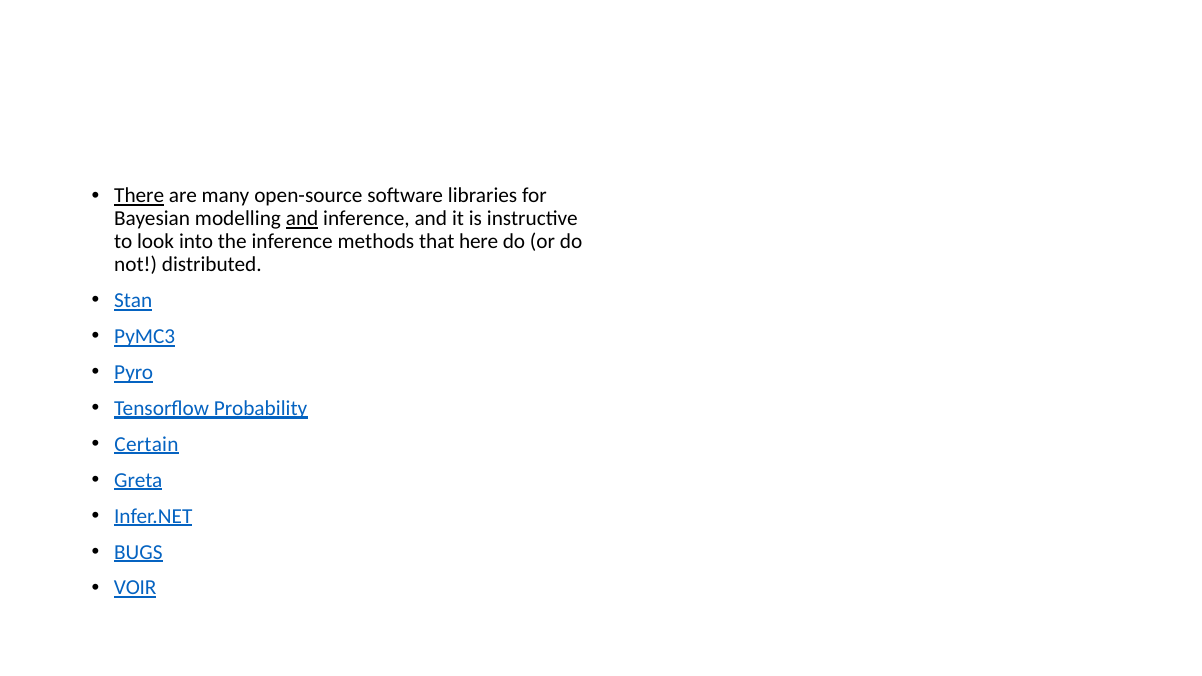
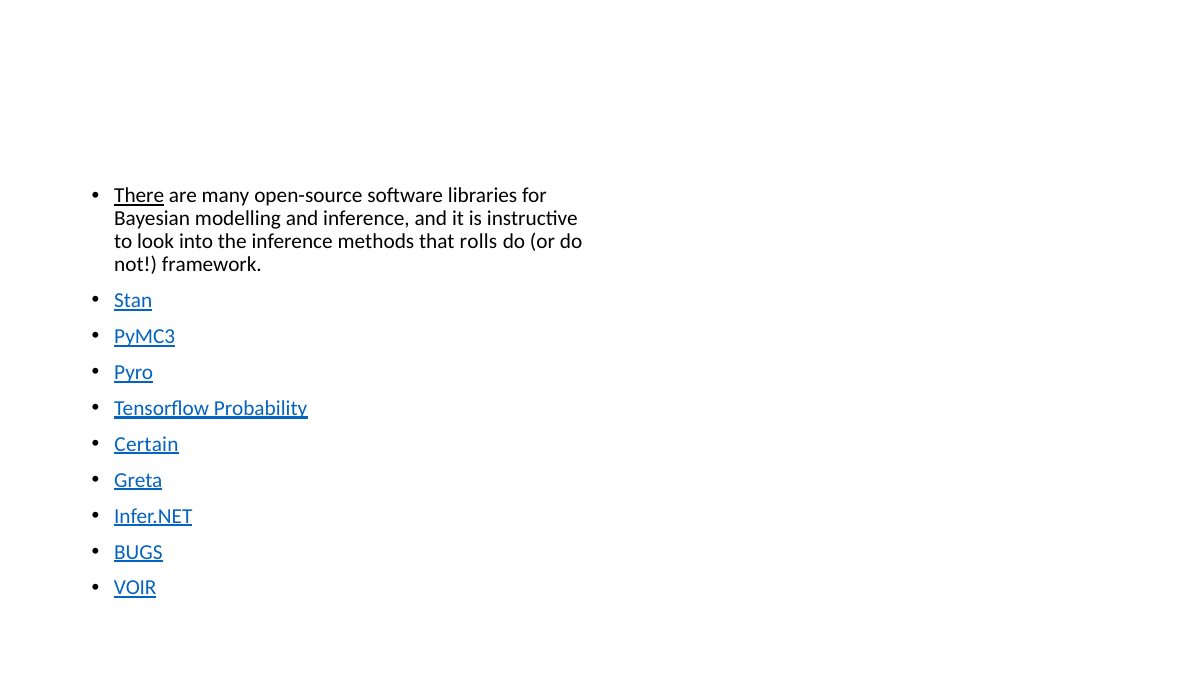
and underline: present -> none (302, 219)
here: here -> rolls (478, 242)
distributed: distributed -> framework (212, 265)
